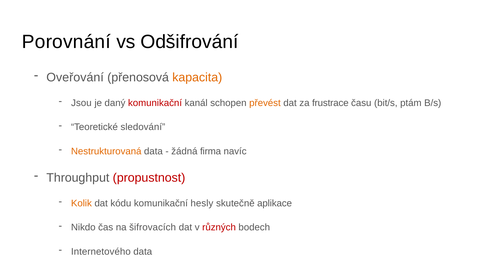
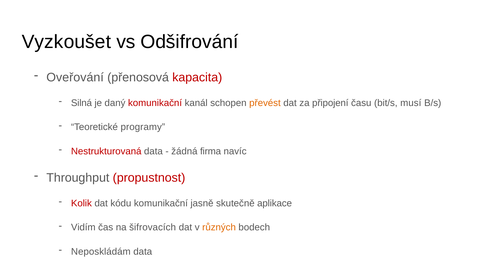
Porovnání: Porovnání -> Vyzkoušet (66, 42)
kapacita colour: orange -> red (197, 78)
Jsou: Jsou -> Silná (81, 103)
frustrace: frustrace -> připojení (330, 103)
ptám: ptám -> musí (411, 103)
sledování: sledování -> programy (143, 127)
Nestrukturovaná colour: orange -> red (106, 151)
Kolik colour: orange -> red (81, 204)
hesly: hesly -> jasně (202, 204)
Nikdo: Nikdo -> Vidím (83, 228)
různých colour: red -> orange (219, 228)
Internetového: Internetového -> Neposkládám (101, 252)
